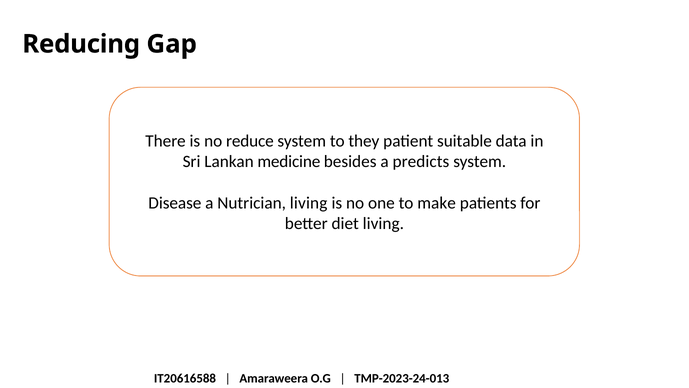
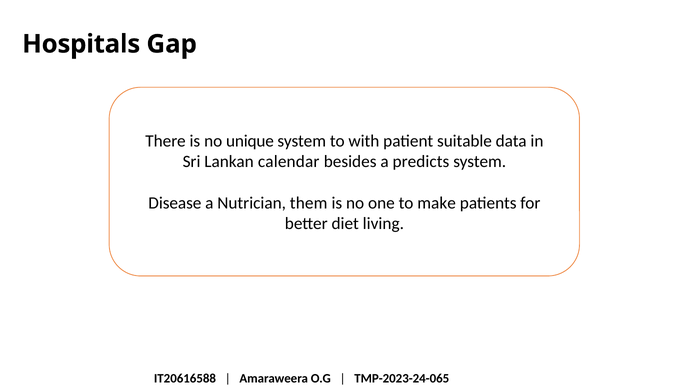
Reducing: Reducing -> Hospitals (81, 44)
reduce: reduce -> unique (250, 141)
they: they -> with (364, 141)
medicine: medicine -> calendar (289, 161)
Nutrician living: living -> them (309, 203)
TMP-2023-24-013: TMP-2023-24-013 -> TMP-2023-24-065 (402, 378)
